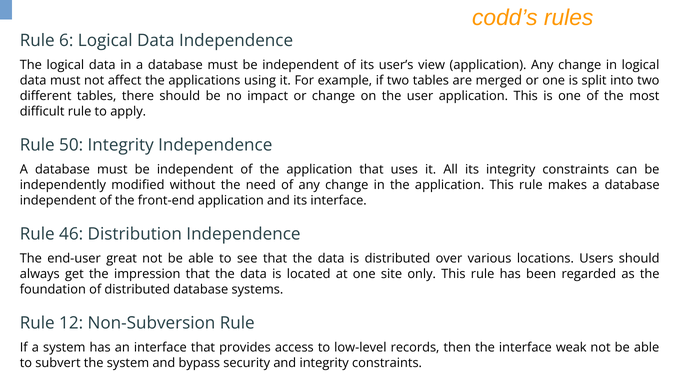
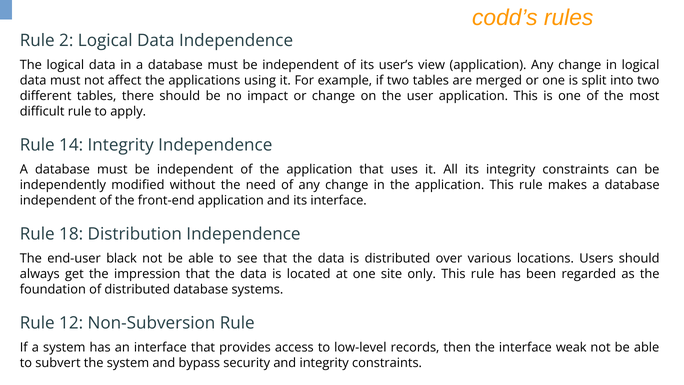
6: 6 -> 2 (66, 41)
50: 50 -> 14 (71, 145)
46: 46 -> 18 (71, 234)
great: great -> black (122, 258)
